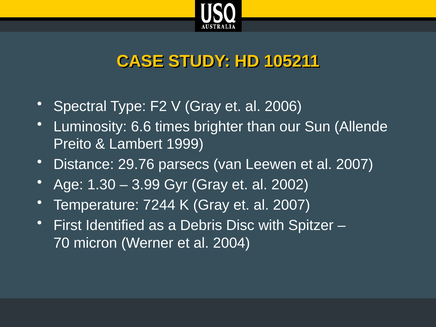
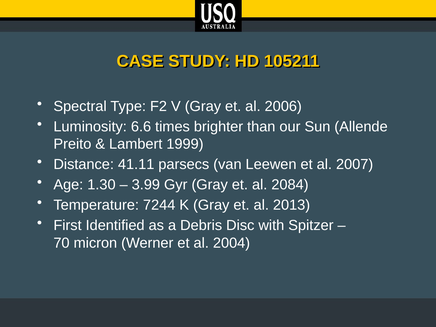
29.76: 29.76 -> 41.11 (136, 165)
2002: 2002 -> 2084 (290, 185)
Gray et al 2007: 2007 -> 2013 (292, 205)
